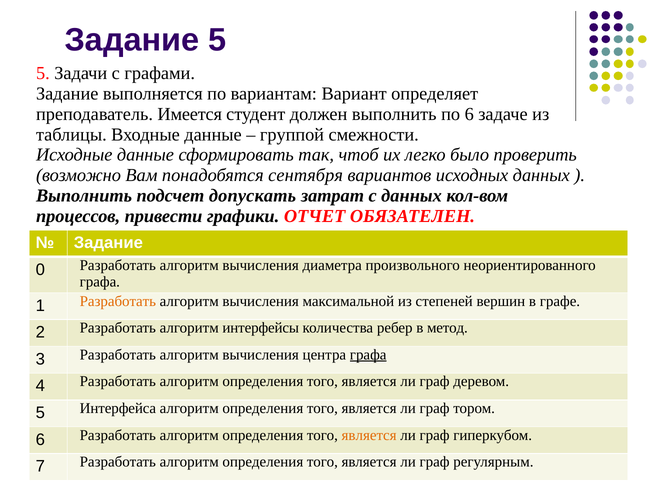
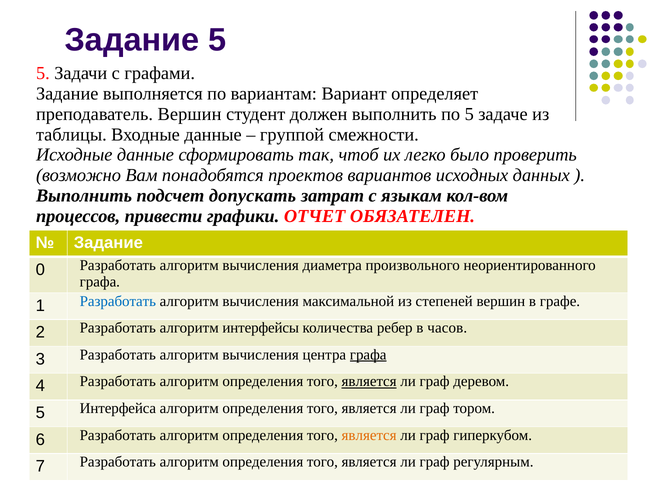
преподаватель Имеется: Имеется -> Вершин (190, 114)
по 6: 6 -> 5 (469, 114)
сентября: сентября -> проектов (306, 176)
с данных: данных -> языкам (412, 196)
Разработать colour: orange -> blue (118, 302)
метод: метод -> часов (447, 328)
является underline: none -> present (369, 382)
